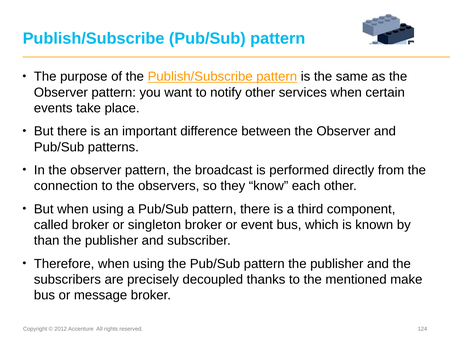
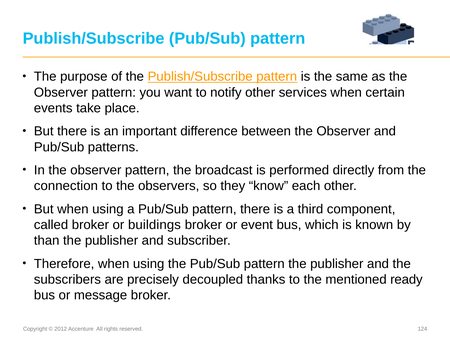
singleton: singleton -> buildings (154, 225)
make: make -> ready (406, 280)
